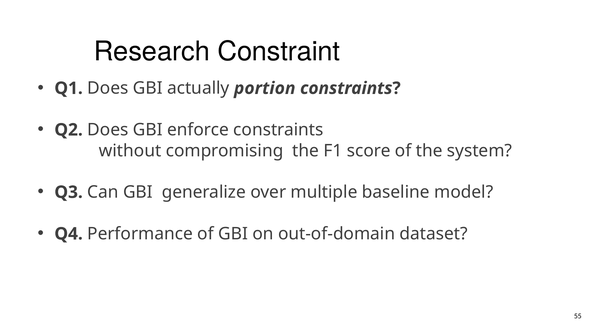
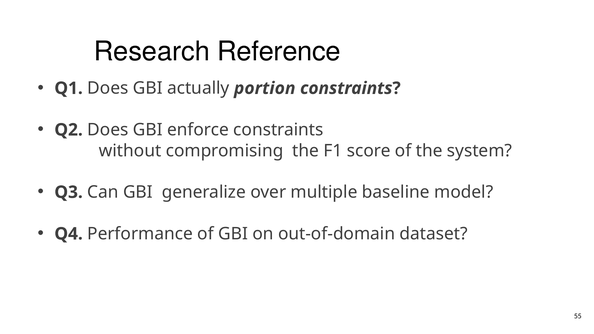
Constraint: Constraint -> Reference (279, 52)
